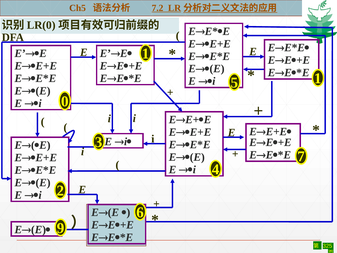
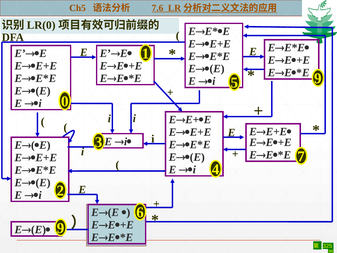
7.2: 7.2 -> 7.6 (158, 8)
5 1: 1 -> 9 (318, 78)
